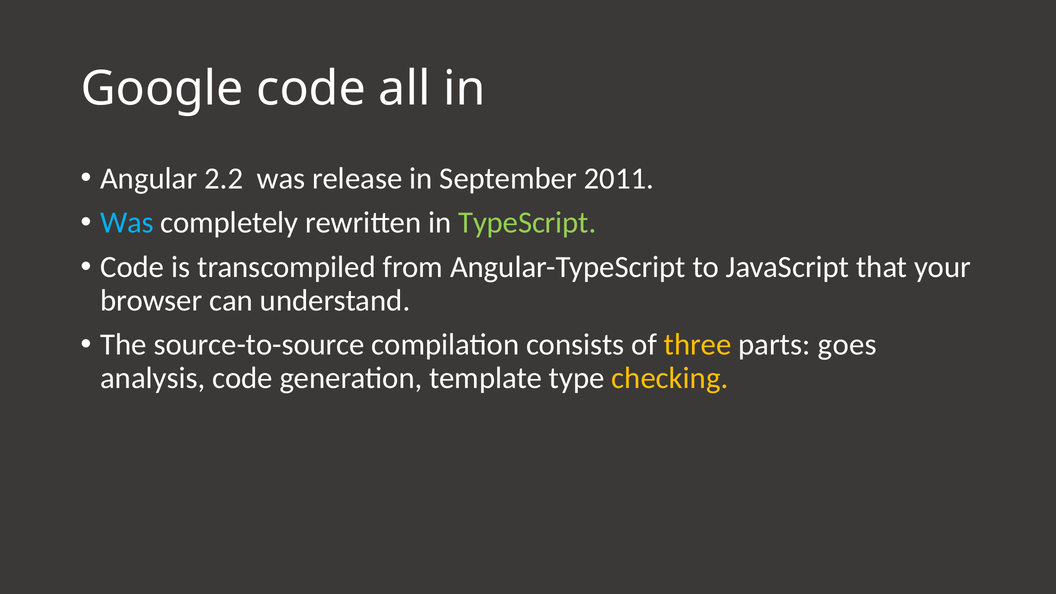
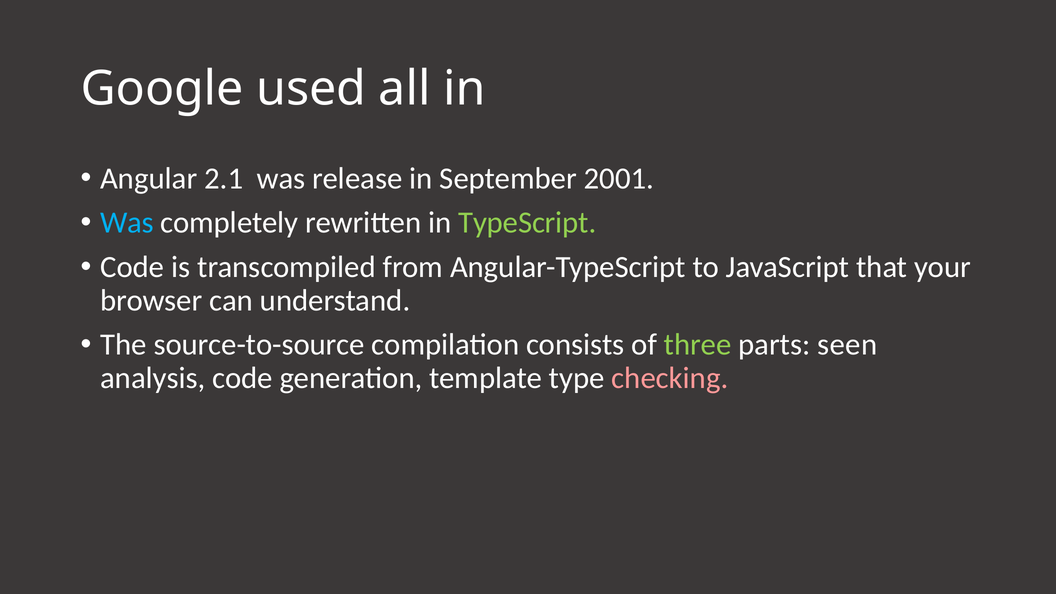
Google code: code -> used (311, 89)
2.2: 2.2 -> 2.1 (224, 179)
2011: 2011 -> 2001 (619, 179)
three colour: yellow -> light green (698, 345)
goes: goes -> seen (847, 345)
checking colour: yellow -> pink (670, 378)
